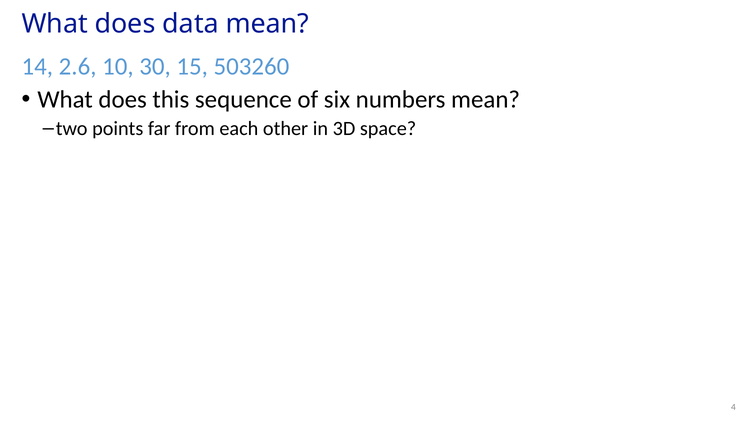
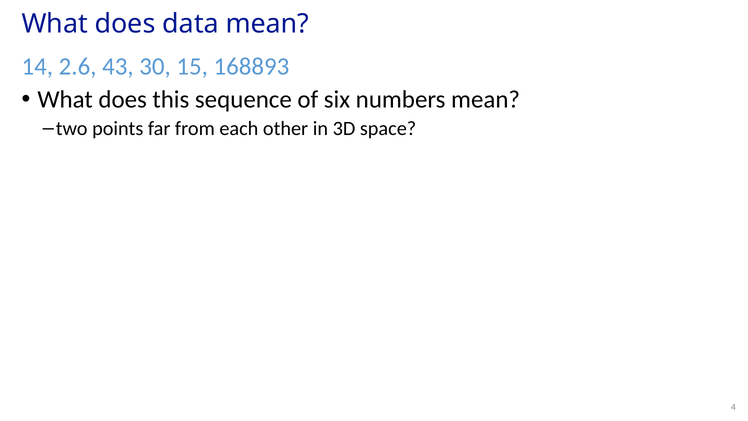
10: 10 -> 43 (118, 67)
503260: 503260 -> 168893 (251, 67)
